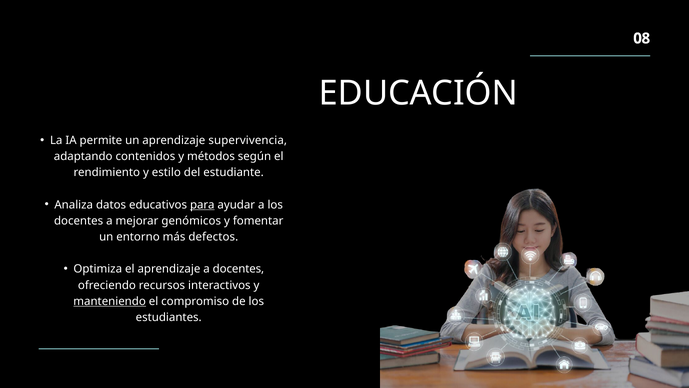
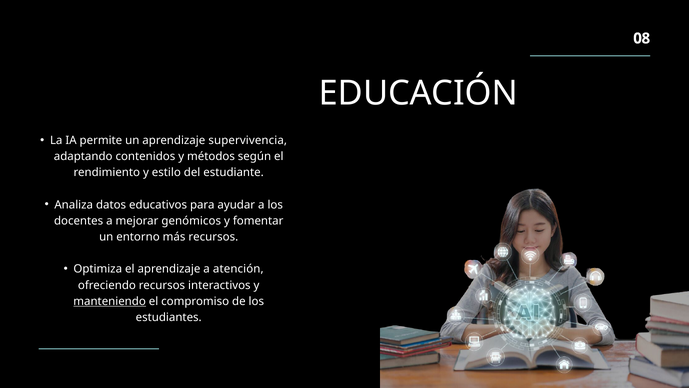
para underline: present -> none (202, 205)
más defectos: defectos -> recursos (213, 237)
a docentes: docentes -> atención (238, 269)
